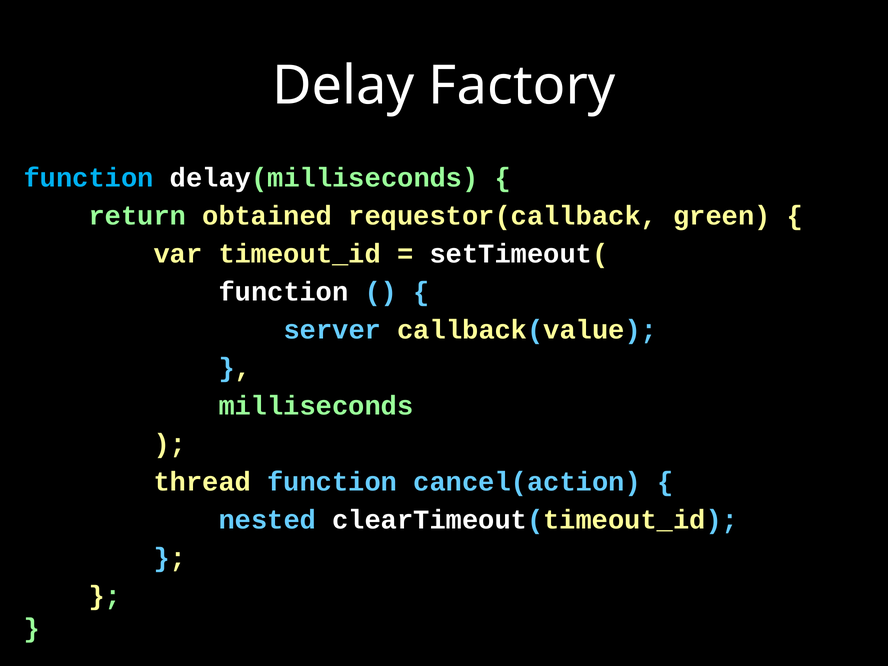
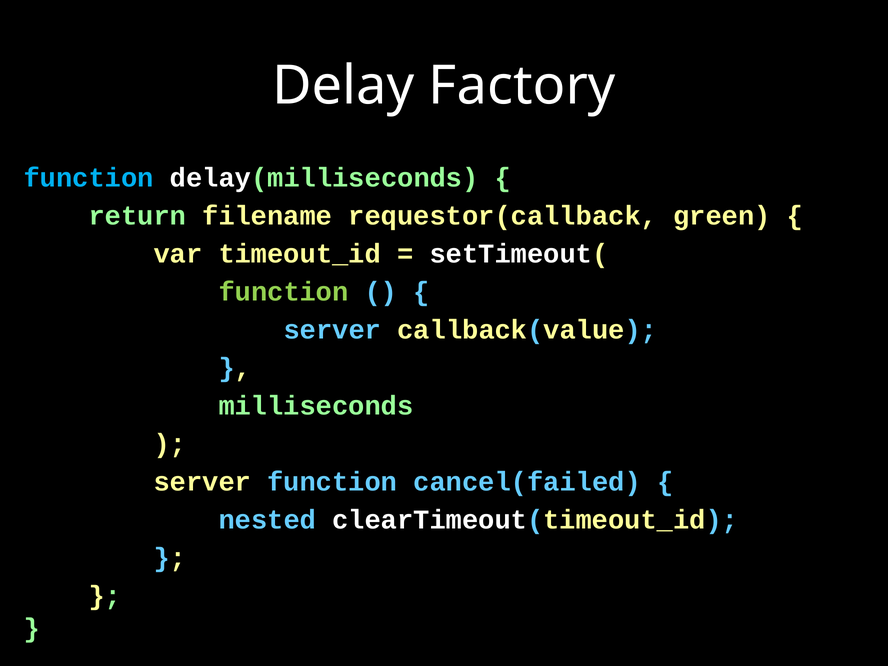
obtained: obtained -> filename (267, 216)
function colour: white -> light green (284, 292)
thread: thread -> server (202, 482)
cancel(action: cancel(action -> cancel(failed (527, 482)
